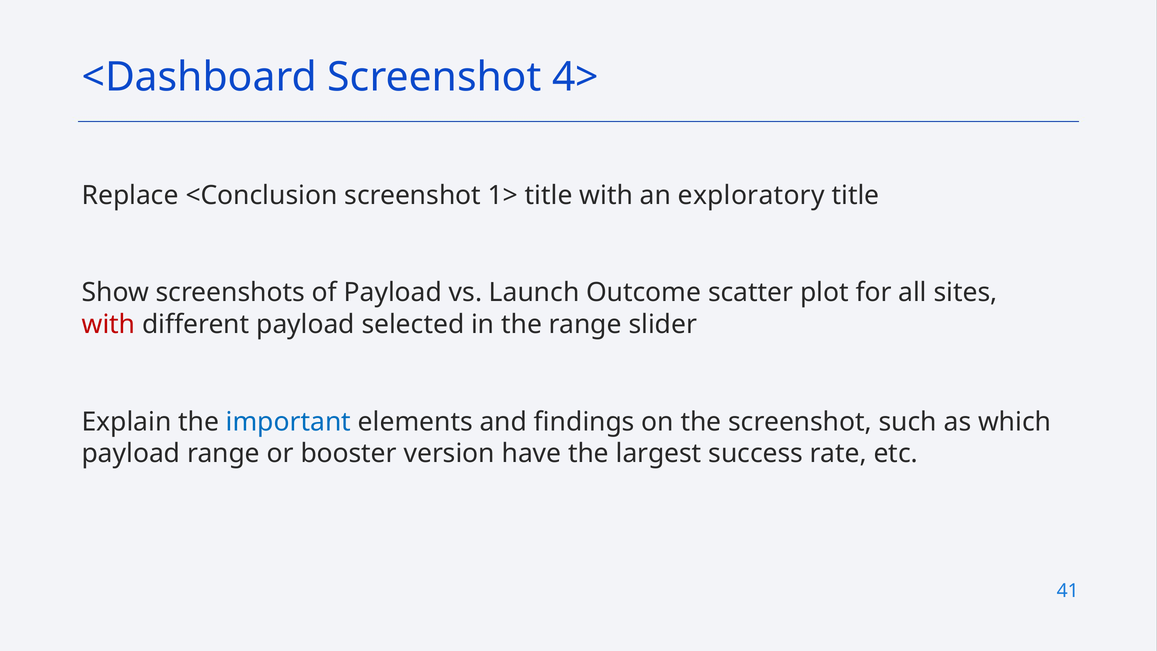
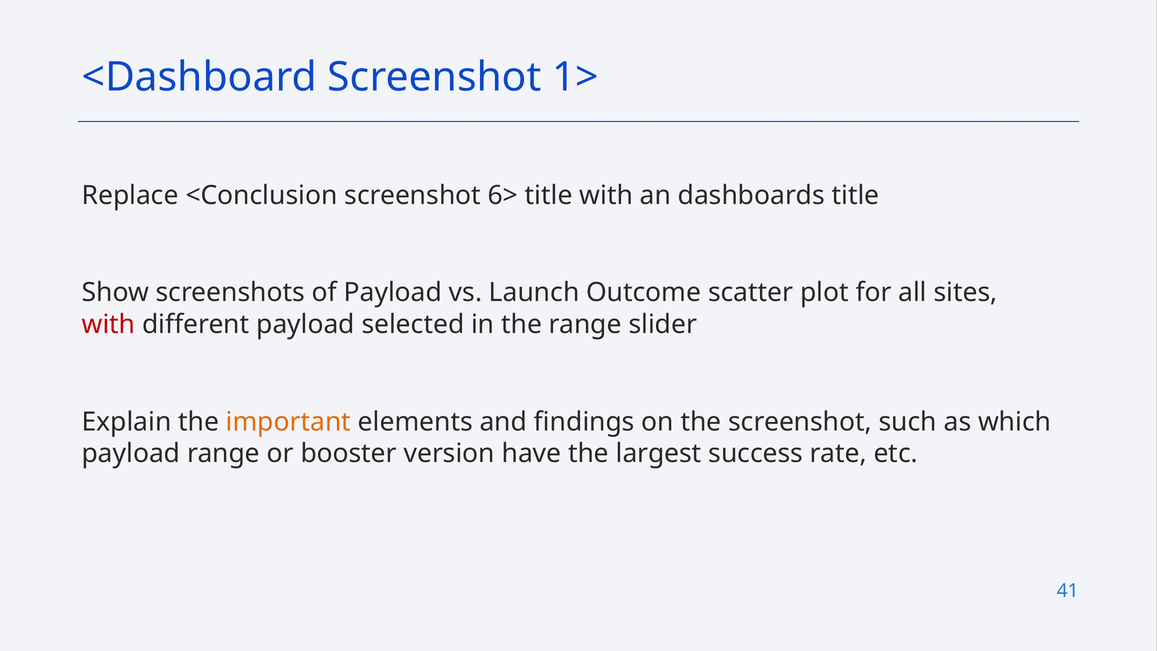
4>: 4> -> 1> (575, 77)
1>: 1> -> 6> (503, 195)
exploratory: exploratory -> dashboards (751, 195)
important colour: blue -> orange (288, 422)
